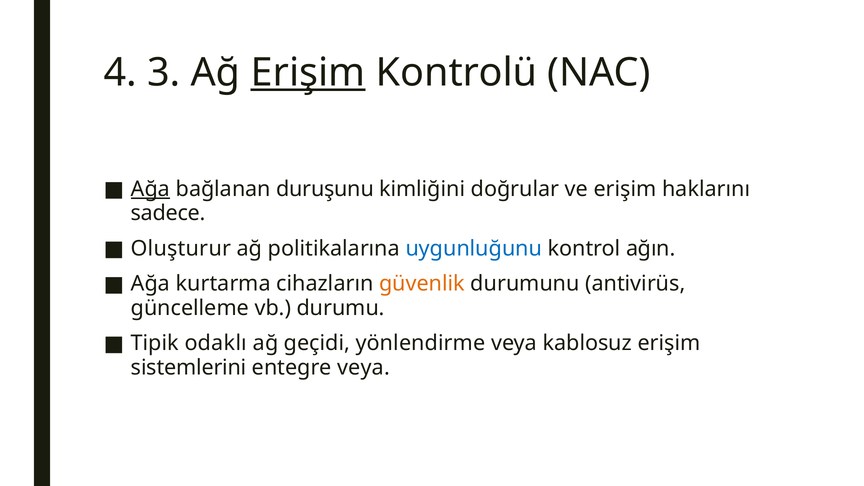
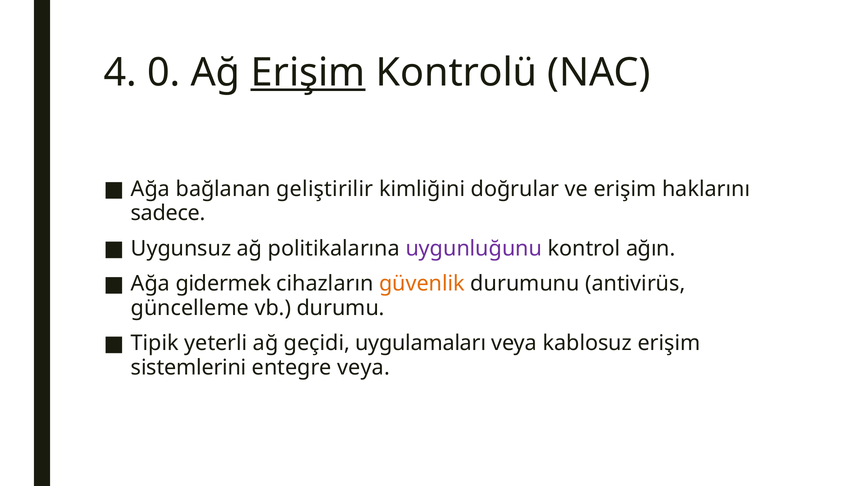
3: 3 -> 0 (164, 73)
Ağa underline: present -> none (150, 189)
duruşunu: duruşunu -> geliştirilir (325, 189)
Oluşturur: Oluşturur -> Uygunsuz (181, 249)
uygunluğunu colour: blue -> purple (474, 249)
kurtarma: kurtarma -> gidermek (223, 284)
odaklı: odaklı -> yeterli (216, 343)
yönlendirme: yönlendirme -> uygulamaları (421, 343)
